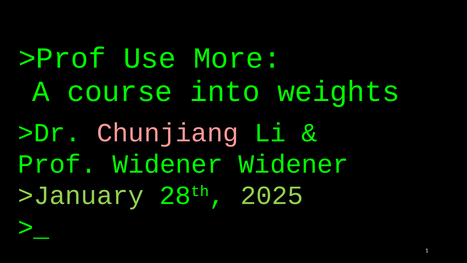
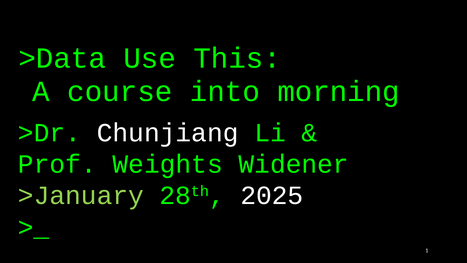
>Prof: >Prof -> >Data (62, 58)
More: More -> This (237, 58)
weights: weights -> morning (339, 91)
Chunjiang colour: pink -> white (168, 133)
Prof Widener: Widener -> Weights (168, 164)
2025 colour: light green -> white (272, 195)
